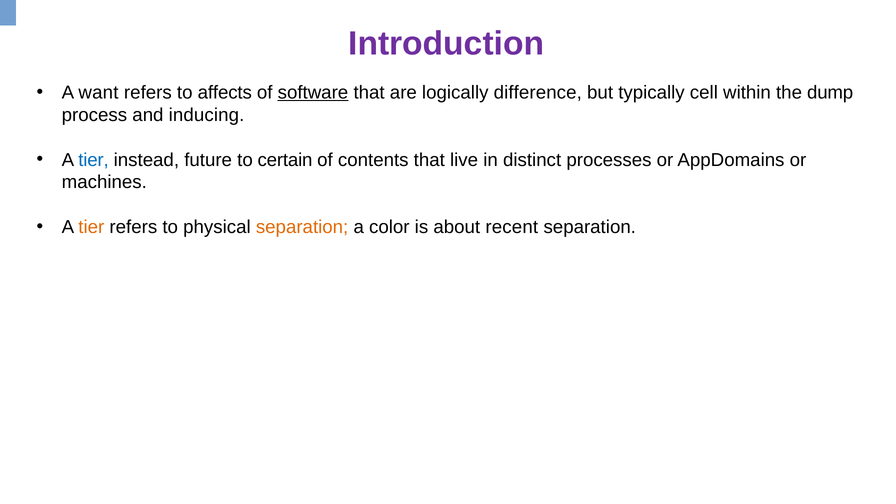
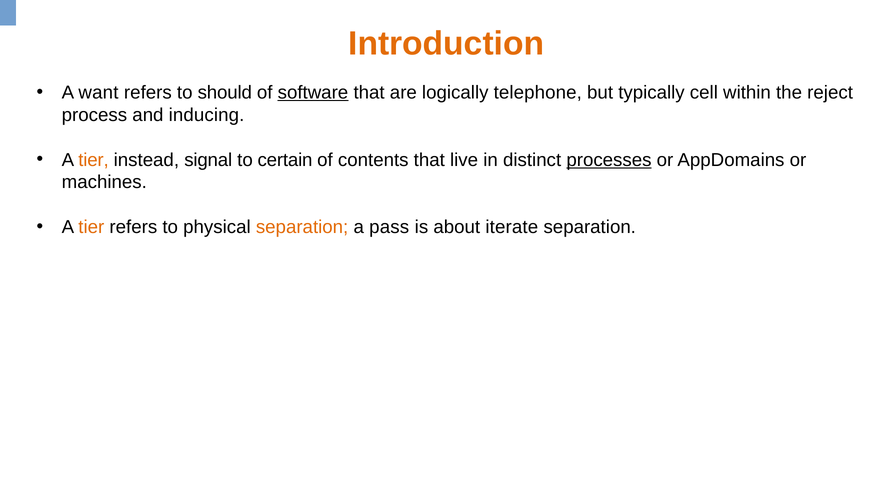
Introduction colour: purple -> orange (446, 43)
affects: affects -> should (225, 93)
difference: difference -> telephone (538, 93)
dump: dump -> reject (830, 93)
tier colour: blue -> orange (94, 160)
future: future -> signal (208, 160)
processes underline: none -> present (609, 160)
color: color -> pass (389, 227)
recent: recent -> iterate (512, 227)
